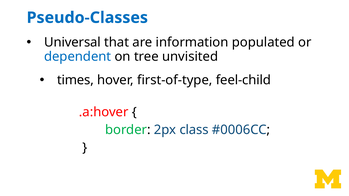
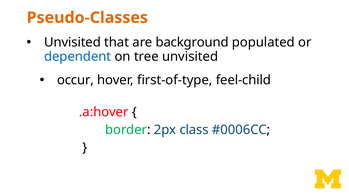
Pseudo-Classes colour: blue -> orange (87, 18)
Universal: Universal -> Unvisited (72, 42)
information: information -> background (192, 42)
times: times -> occur (75, 80)
